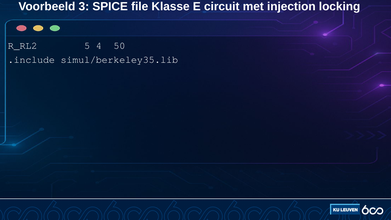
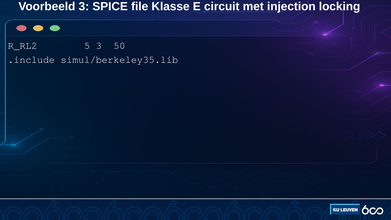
5 4: 4 -> 3 (99, 46)
